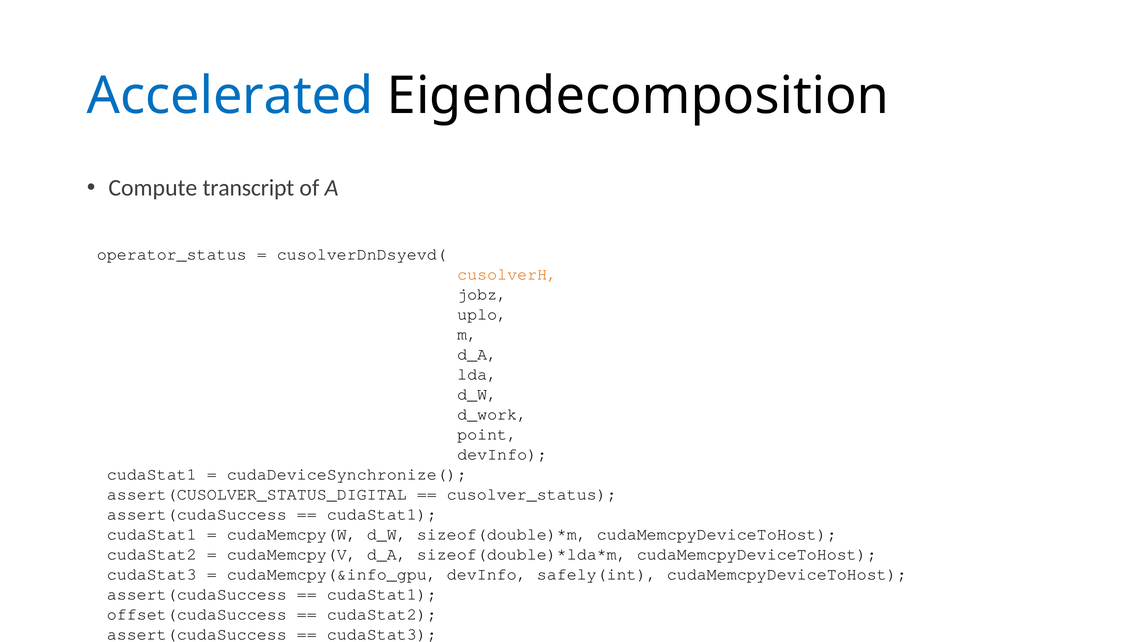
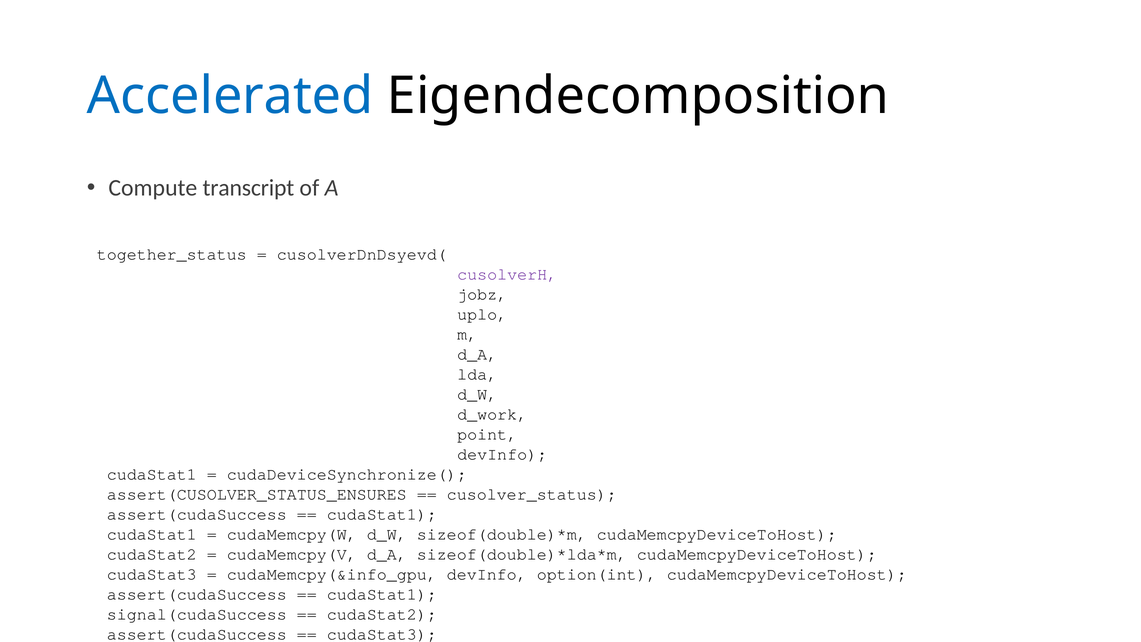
operator_status: operator_status -> together_status (172, 254)
cusolverH colour: orange -> purple (507, 274)
assert(CUSOLVER_STATUS_DIGITAL: assert(CUSOLVER_STATUS_DIGITAL -> assert(CUSOLVER_STATUS_ENSURES (257, 494)
safely(int: safely(int -> option(int (597, 574)
offset(cudaSuccess: offset(cudaSuccess -> signal(cudaSuccess (197, 614)
